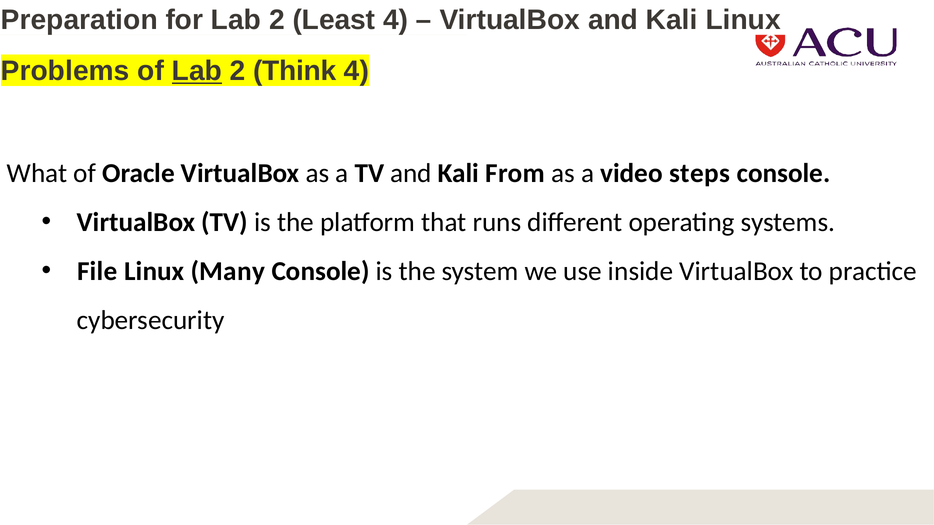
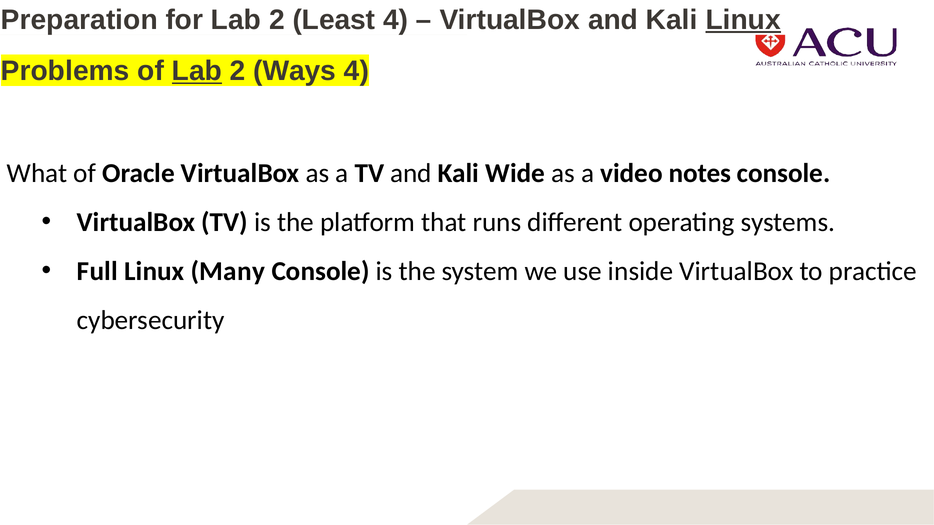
Linux underline: none -> present (743, 20)
Think: Think -> Ways (295, 71)
From: From -> Wide (515, 173)
steps: steps -> notes (700, 173)
File: File -> Full (97, 272)
